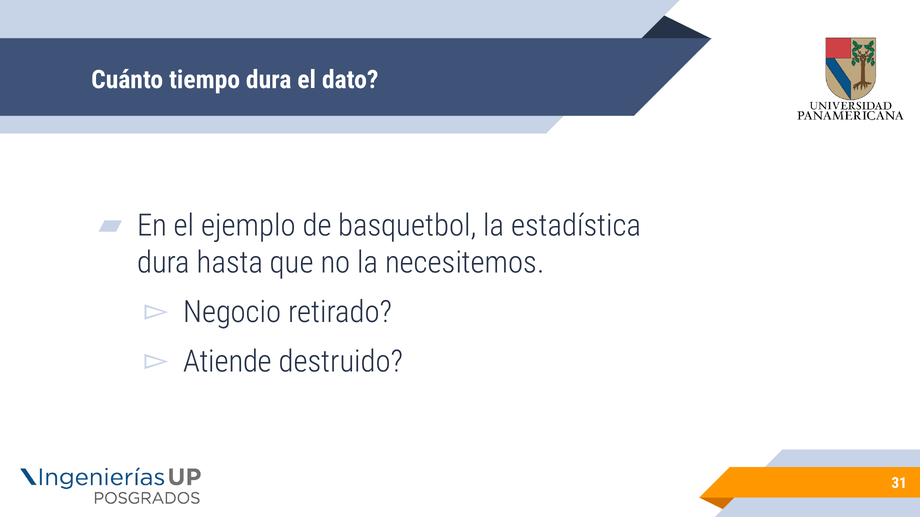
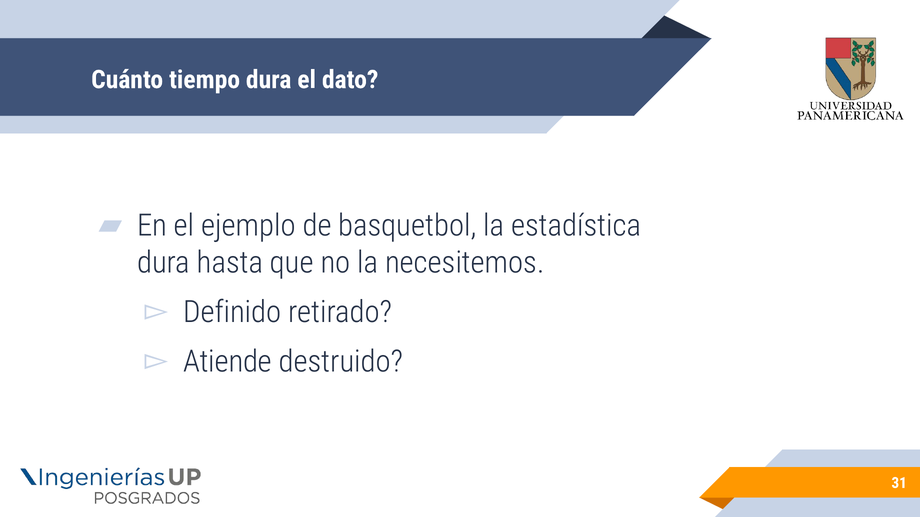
Negocio: Negocio -> Definido (232, 312)
